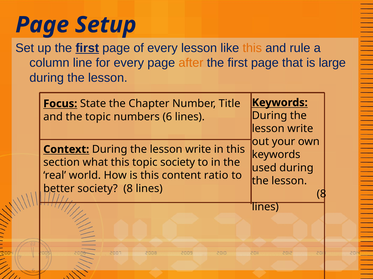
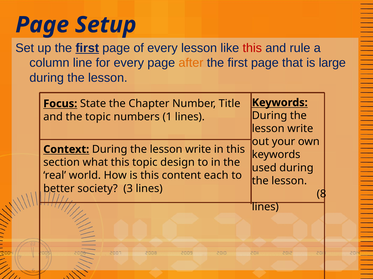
this colour: orange -> red (252, 48)
6: 6 -> 1 (167, 117)
topic society: society -> design (178, 163)
ratio: ratio -> each (216, 176)
society 8: 8 -> 3 (128, 189)
